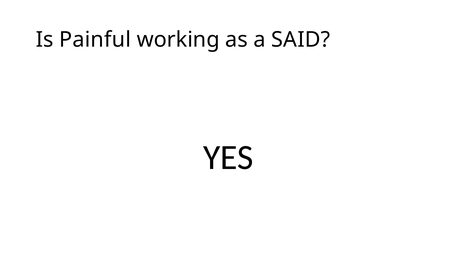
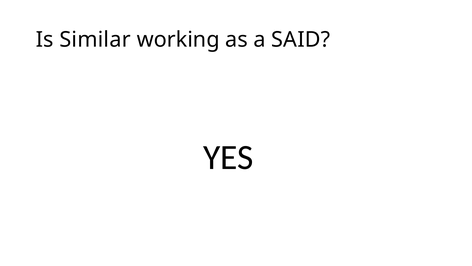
Painful: Painful -> Similar (95, 40)
